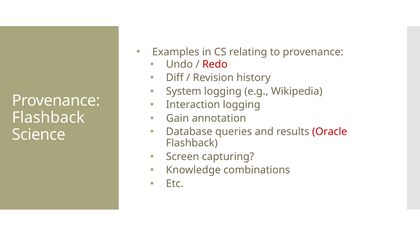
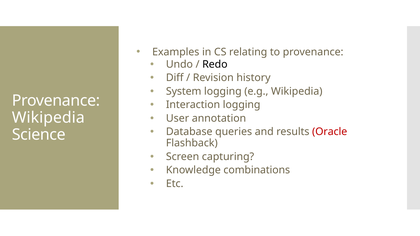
Redo colour: red -> black (215, 64)
Gain: Gain -> User (178, 118)
Flashback: Flashback -> Wikipedia (48, 118)
